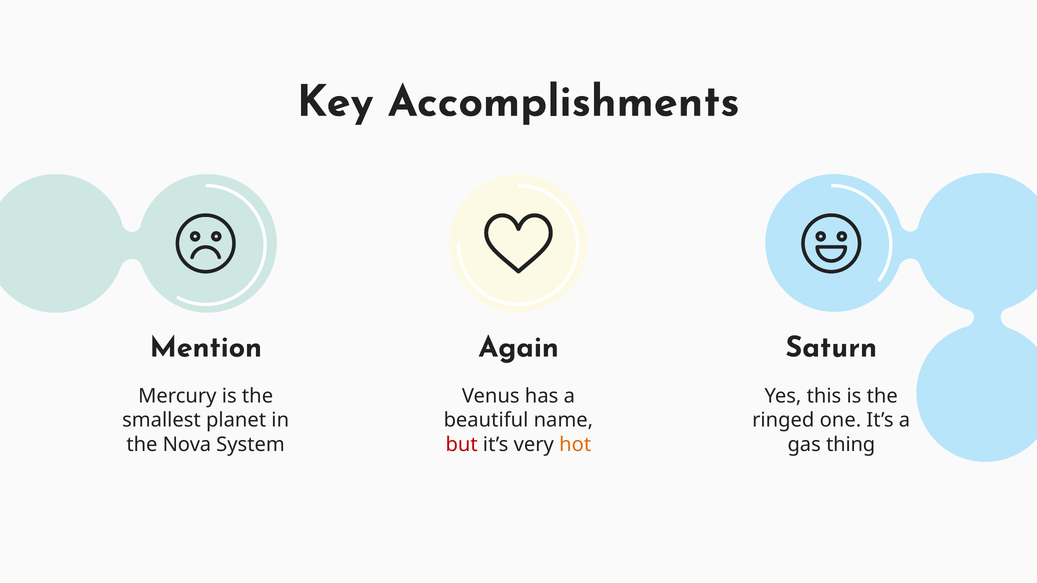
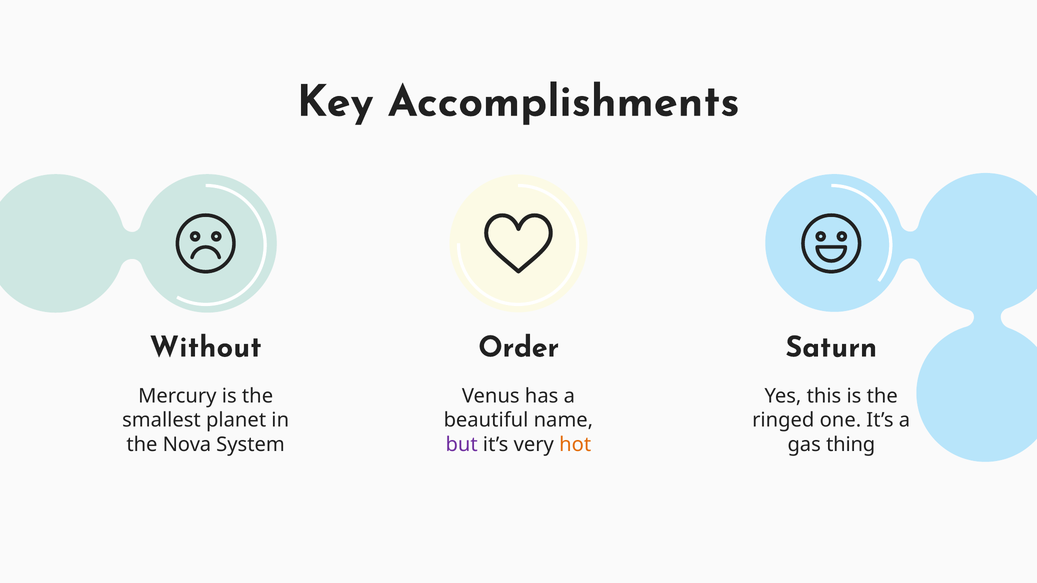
Mention: Mention -> Without (206, 347)
Again: Again -> Order (519, 347)
but colour: red -> purple (462, 445)
